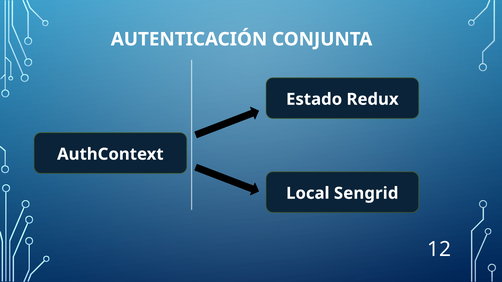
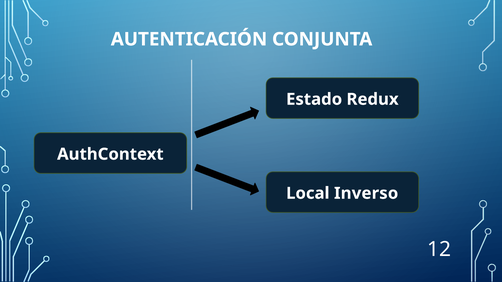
Sengrid: Sengrid -> Inverso (366, 194)
